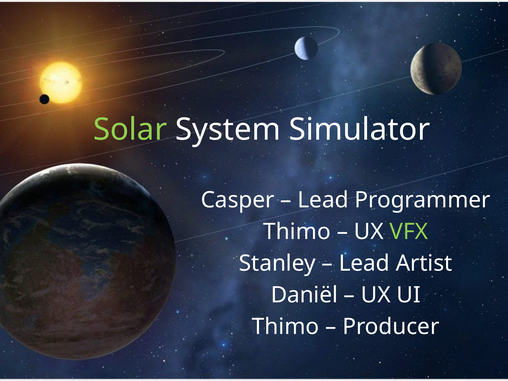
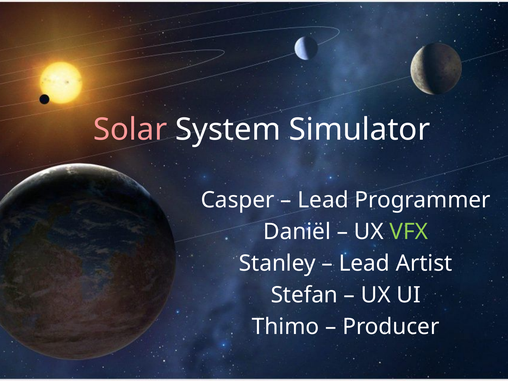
Solar colour: light green -> pink (130, 129)
Thimo: Thimo -> Daniël (297, 232)
Daniël: Daniël -> Stefan (304, 295)
